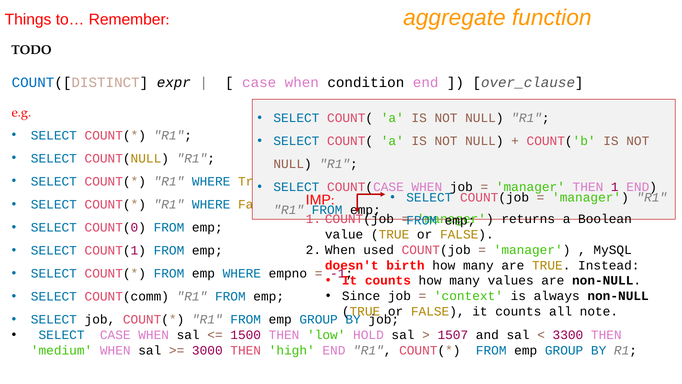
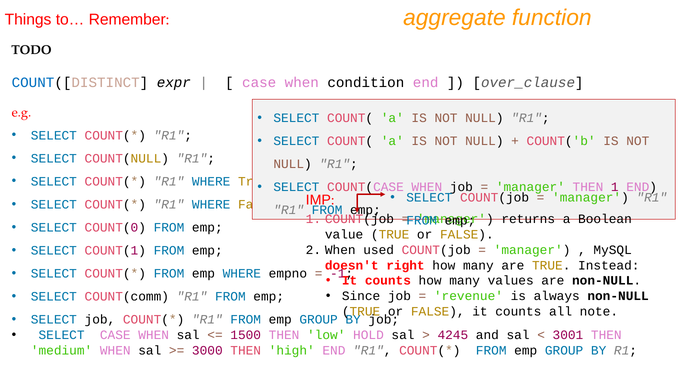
birth: birth -> right (405, 265)
context: context -> revenue (468, 296)
1507: 1507 -> 4245 (453, 335)
3300: 3300 -> 3001 (568, 335)
